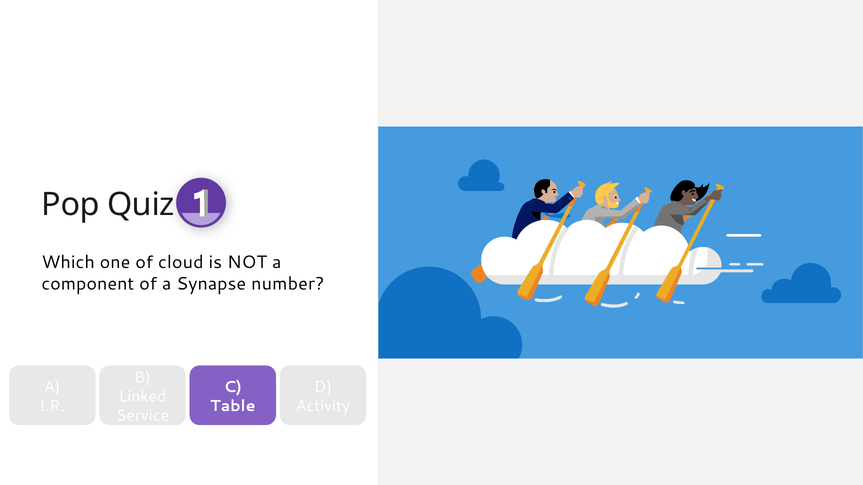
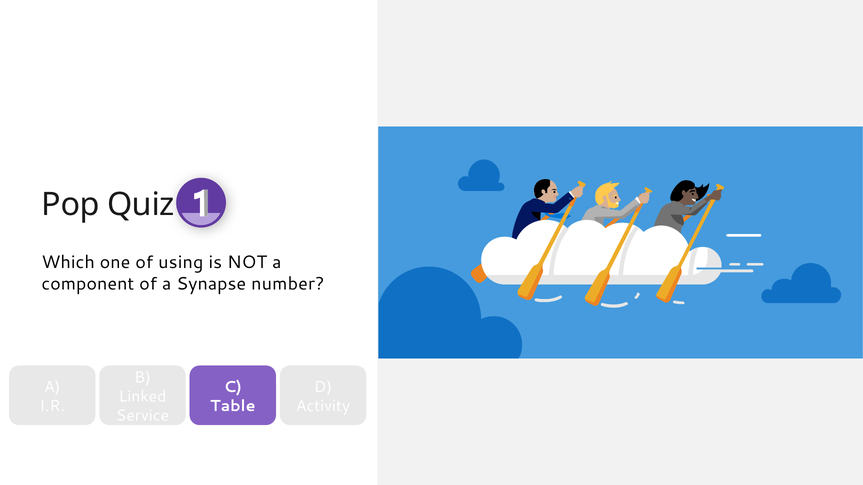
cloud: cloud -> using (181, 262)
